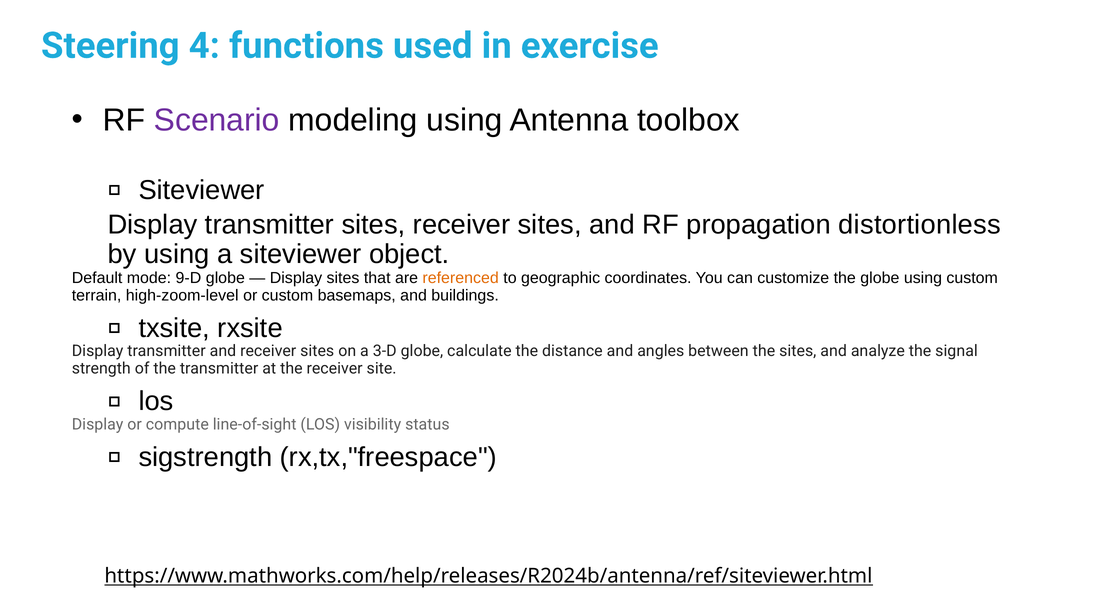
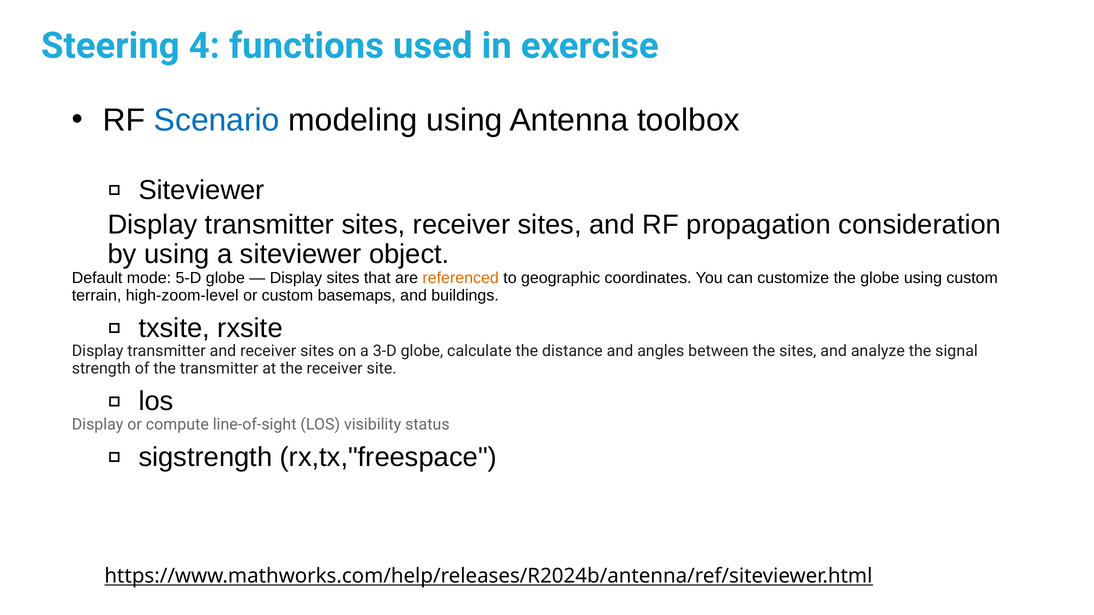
Scenario colour: purple -> blue (217, 120)
distortionless: distortionless -> consideration (920, 225)
9-D: 9-D -> 5-D (188, 278)
